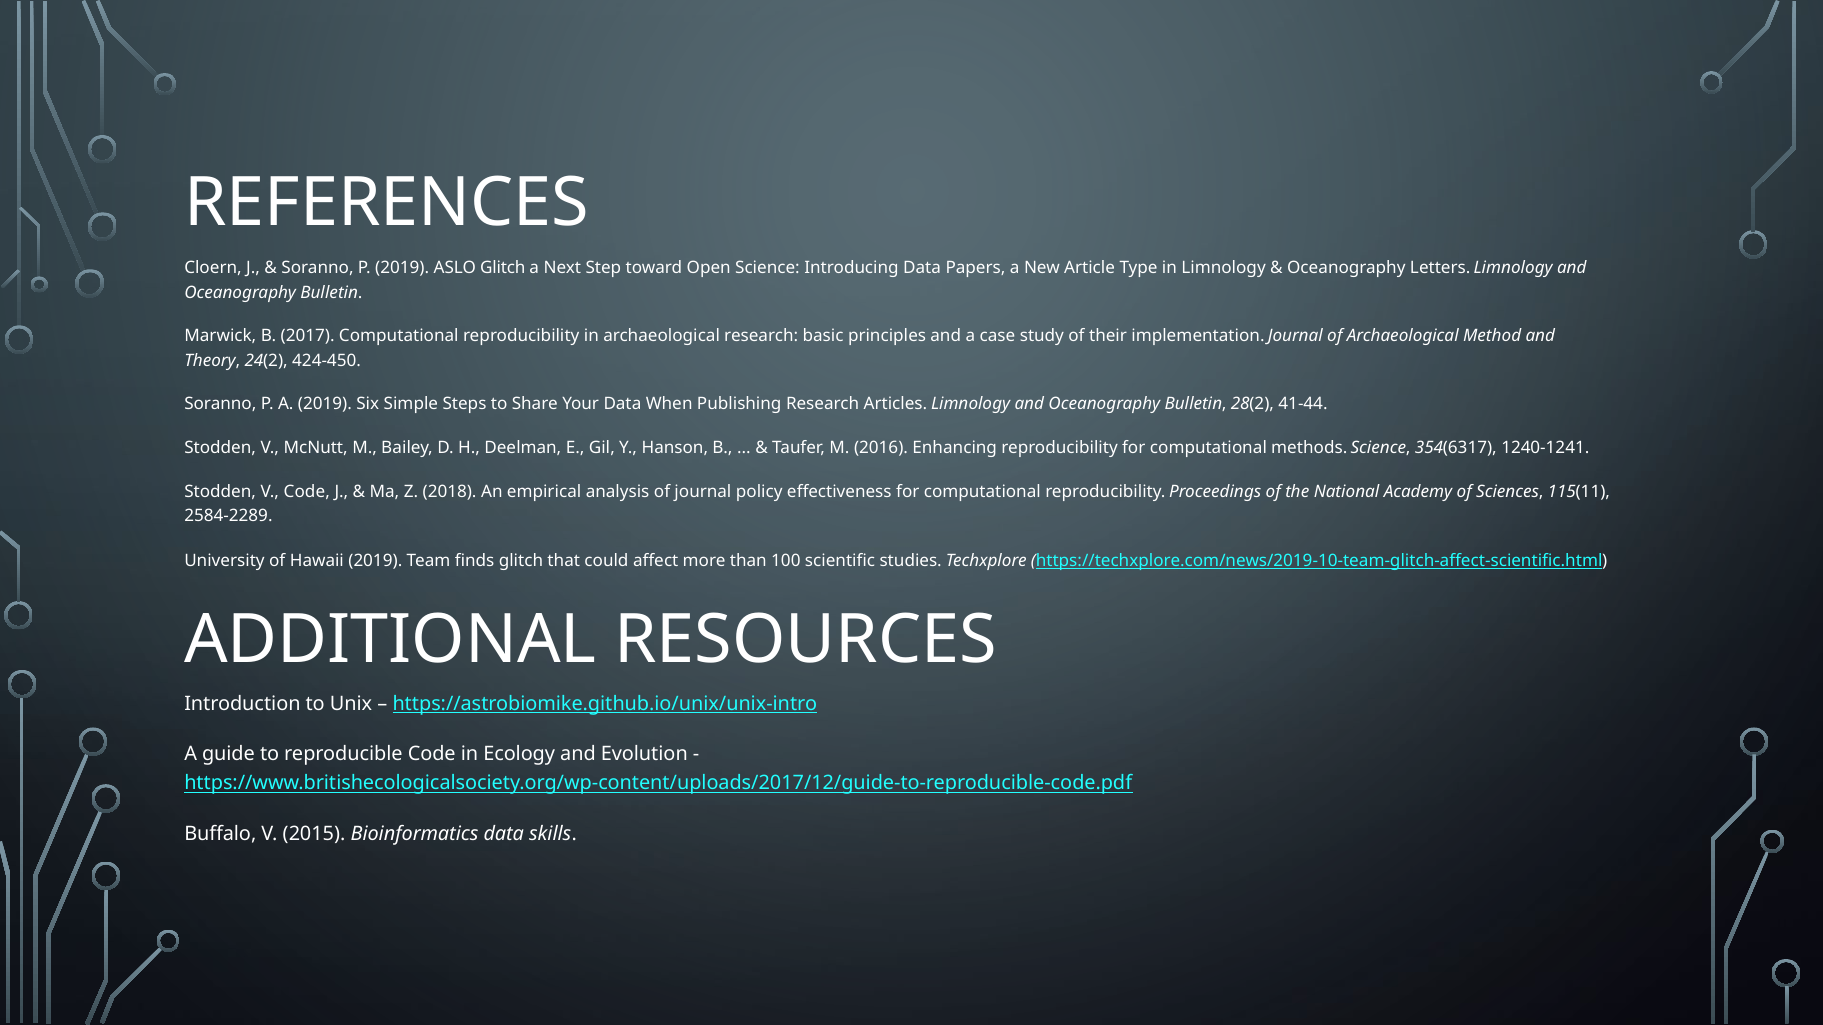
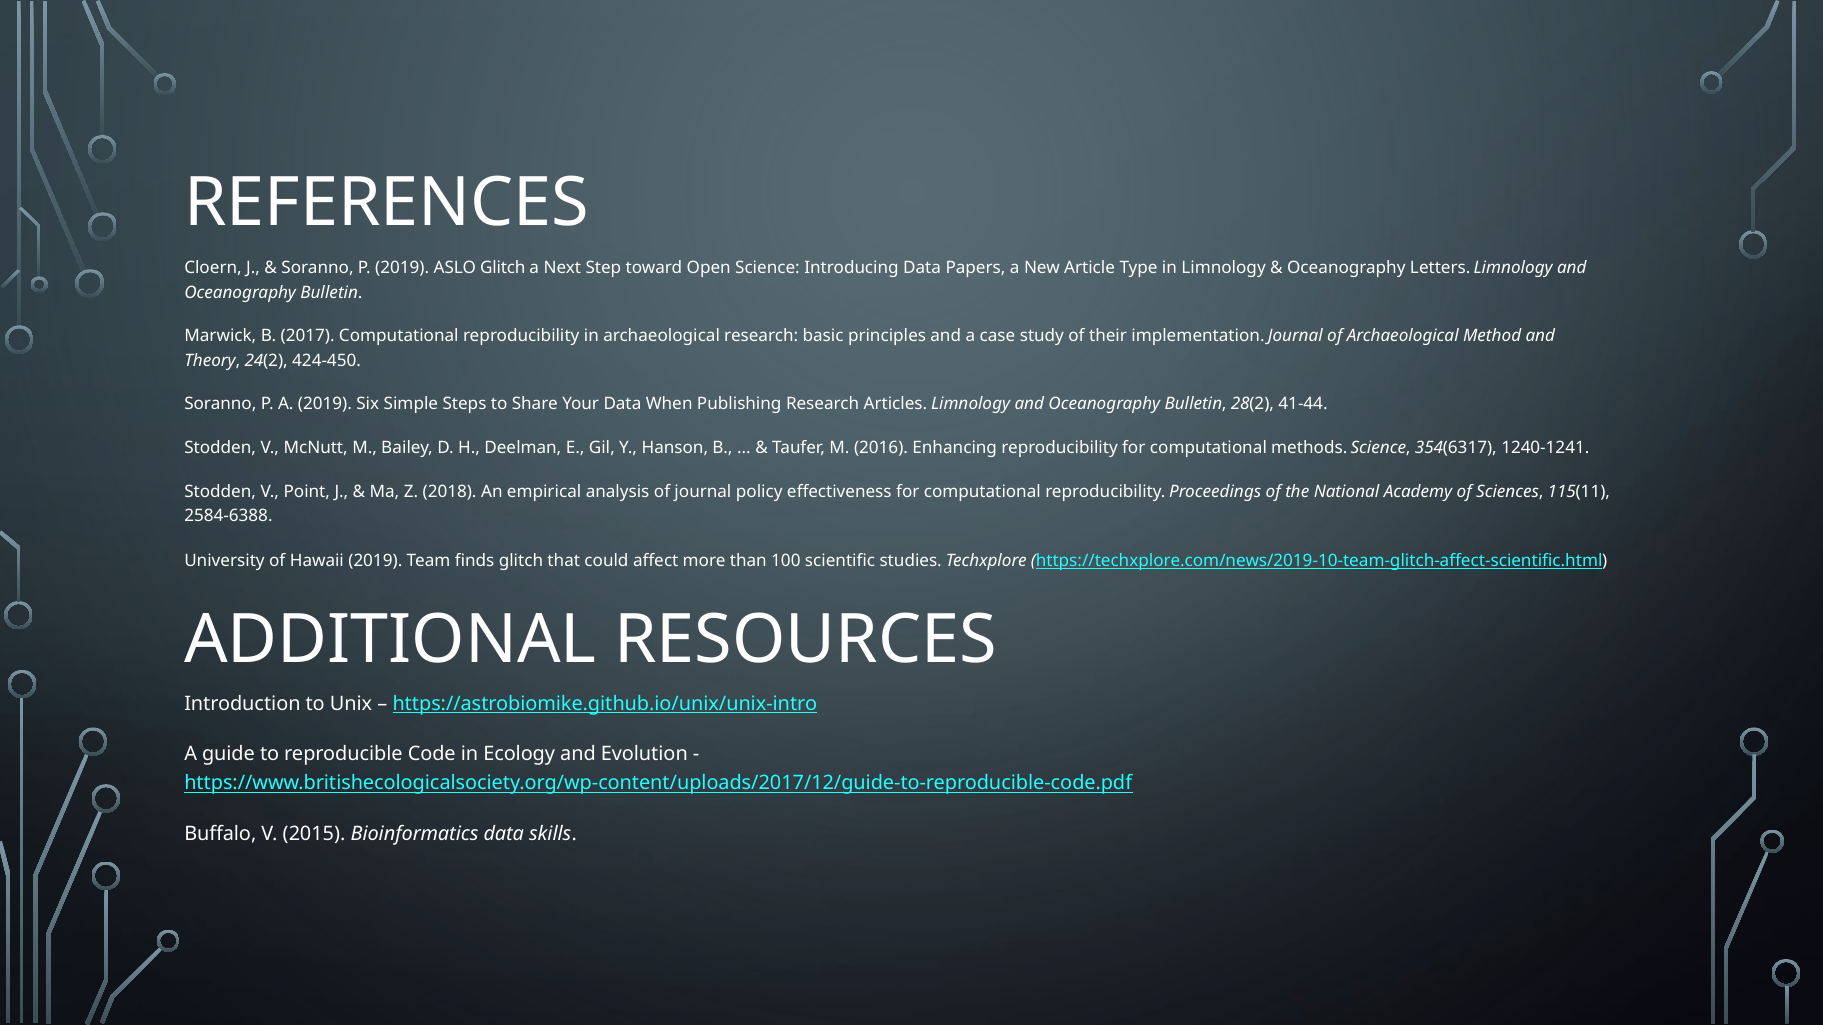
V Code: Code -> Point (307, 492)
2584-2289: 2584-2289 -> 2584-6388 (228, 516)
